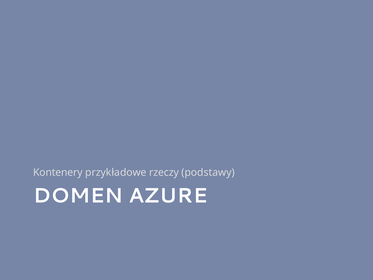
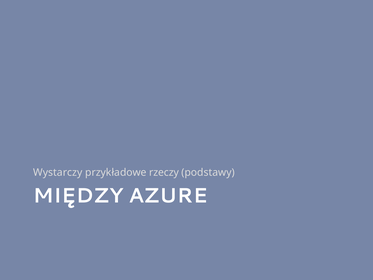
Kontenery: Kontenery -> Wystarczy (58, 172)
DOMEN: DOMEN -> MIĘDZY (78, 196)
